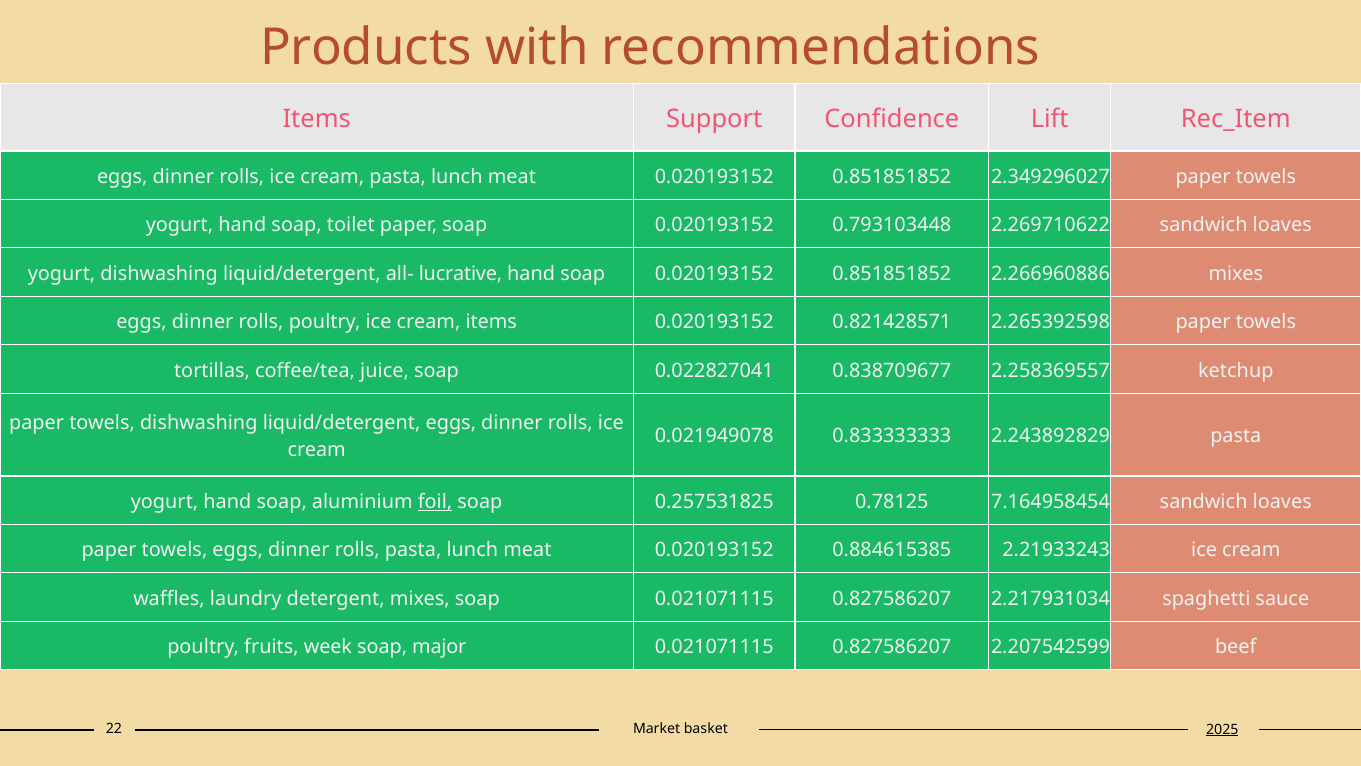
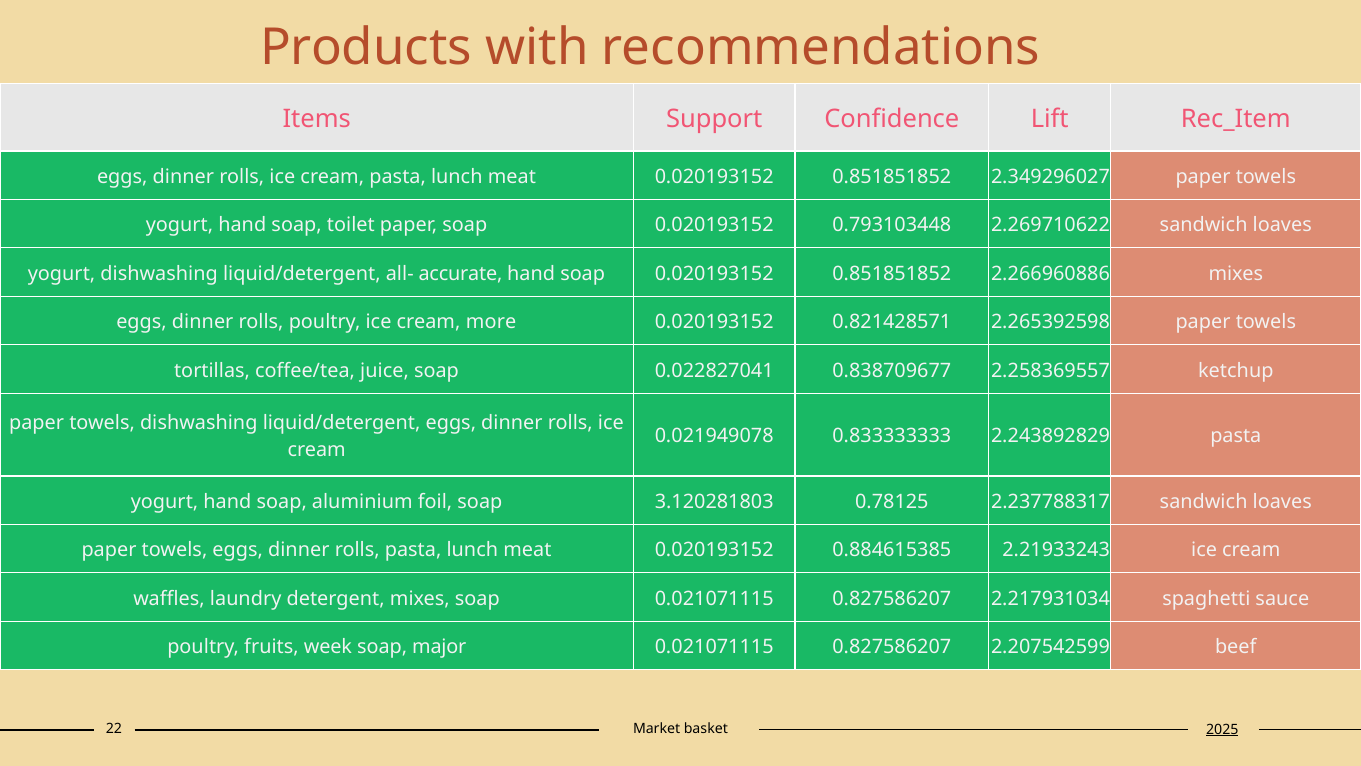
lucrative: lucrative -> accurate (460, 273)
cream items: items -> more (491, 322)
foil underline: present -> none (435, 501)
0.257531825: 0.257531825 -> 3.120281803 (714, 501)
7.164958454: 7.164958454 -> 2.237788317 (1050, 501)
